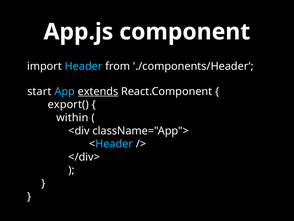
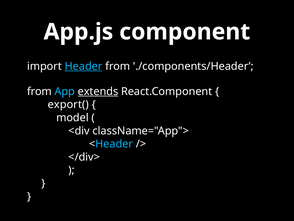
Header underline: none -> present (84, 66)
start: start -> from (39, 91)
within: within -> model (72, 117)
